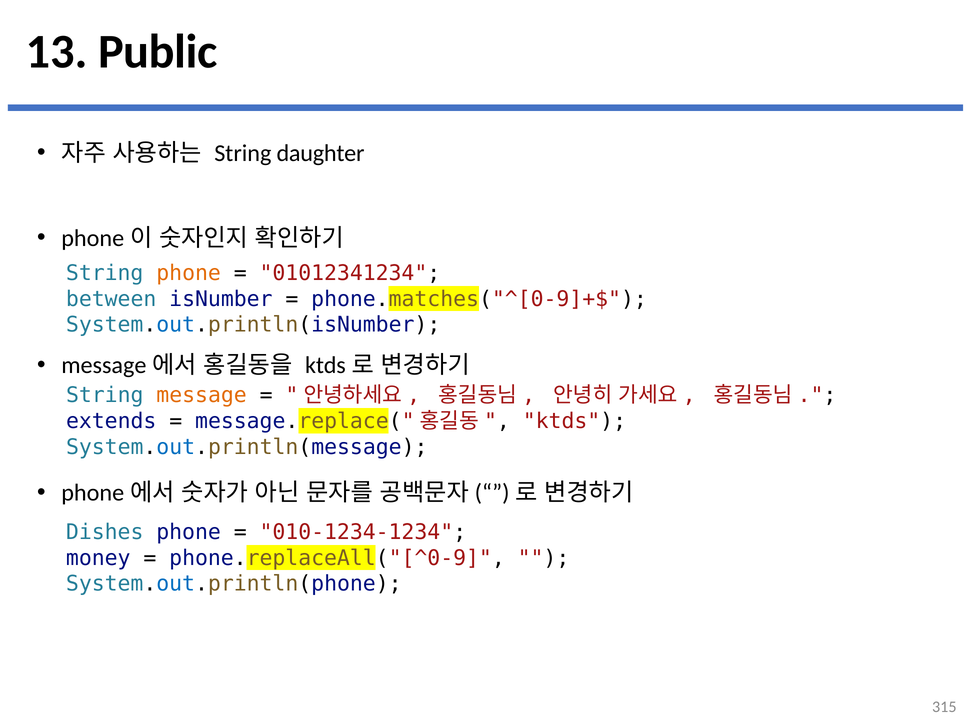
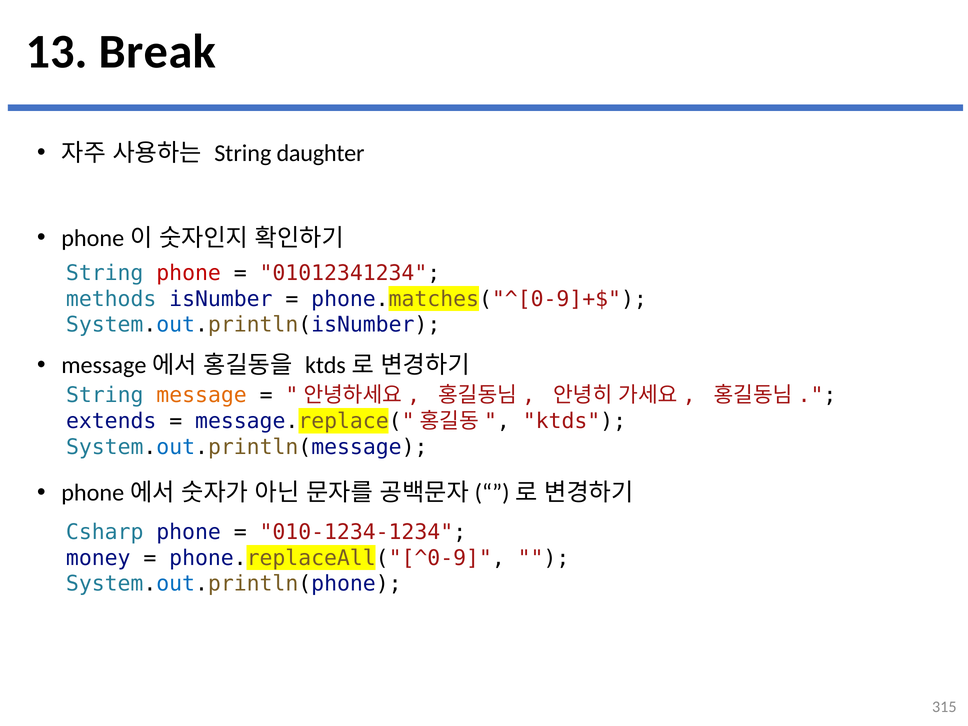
Public: Public -> Break (157, 52)
phone colour: orange -> red (189, 273)
between: between -> methods (111, 299)
Dishes: Dishes -> Csharp (105, 532)
